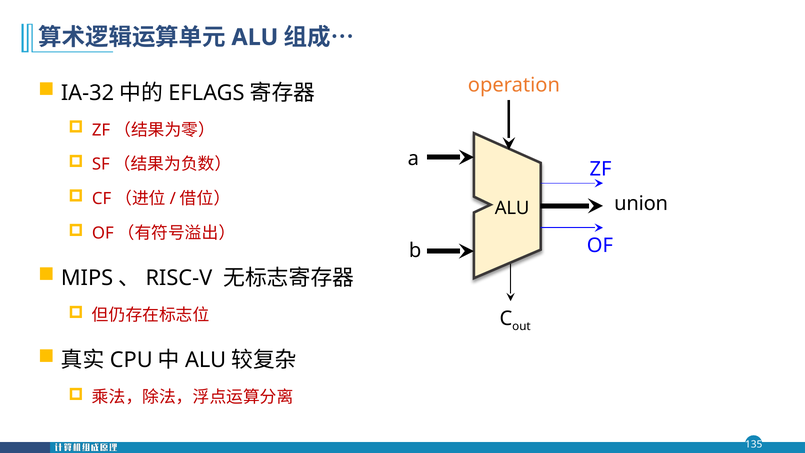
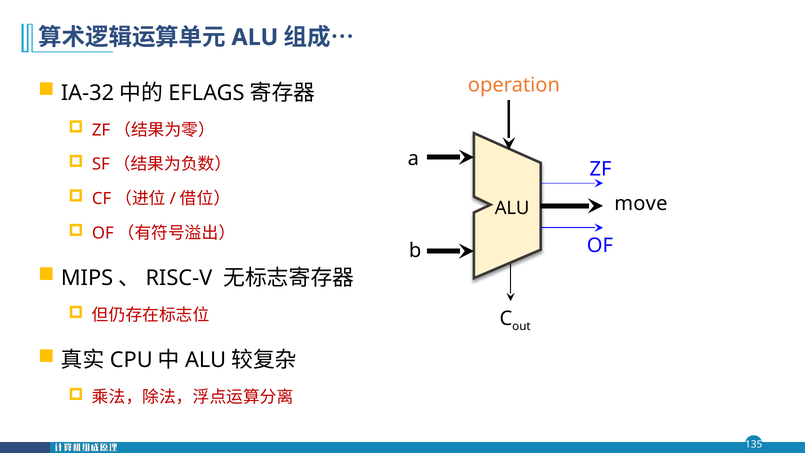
union: union -> move (641, 204)
